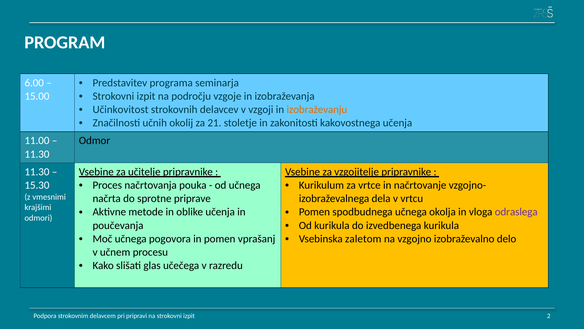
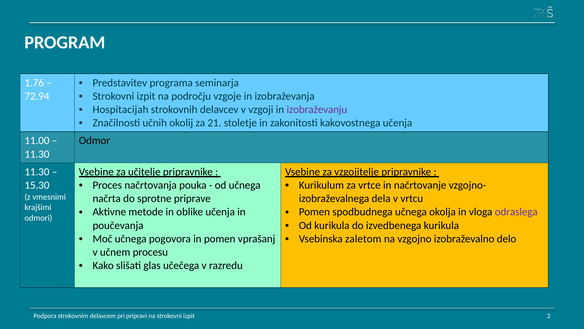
6.00: 6.00 -> 1.76 (34, 83)
15.00: 15.00 -> 72.94 (37, 96)
Učinkovitost: Učinkovitost -> Hospitacijah (121, 109)
izobraževanju colour: orange -> purple (317, 109)
